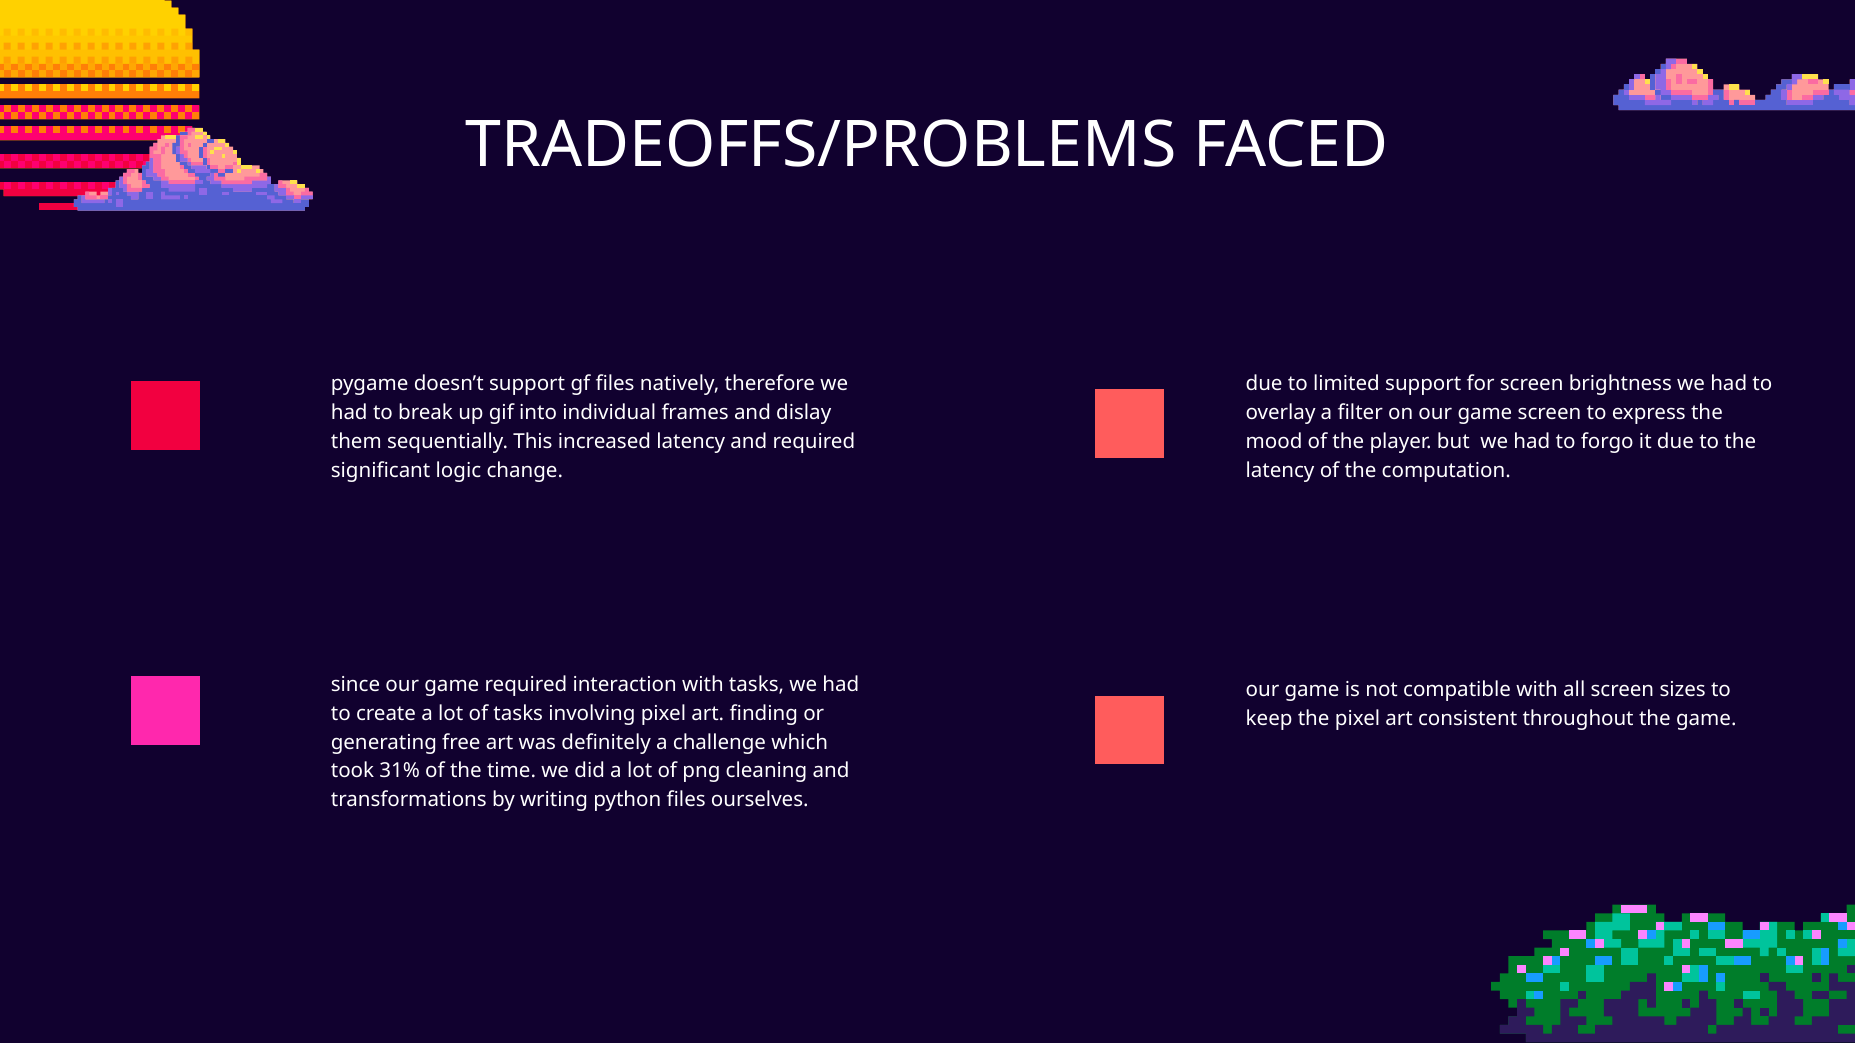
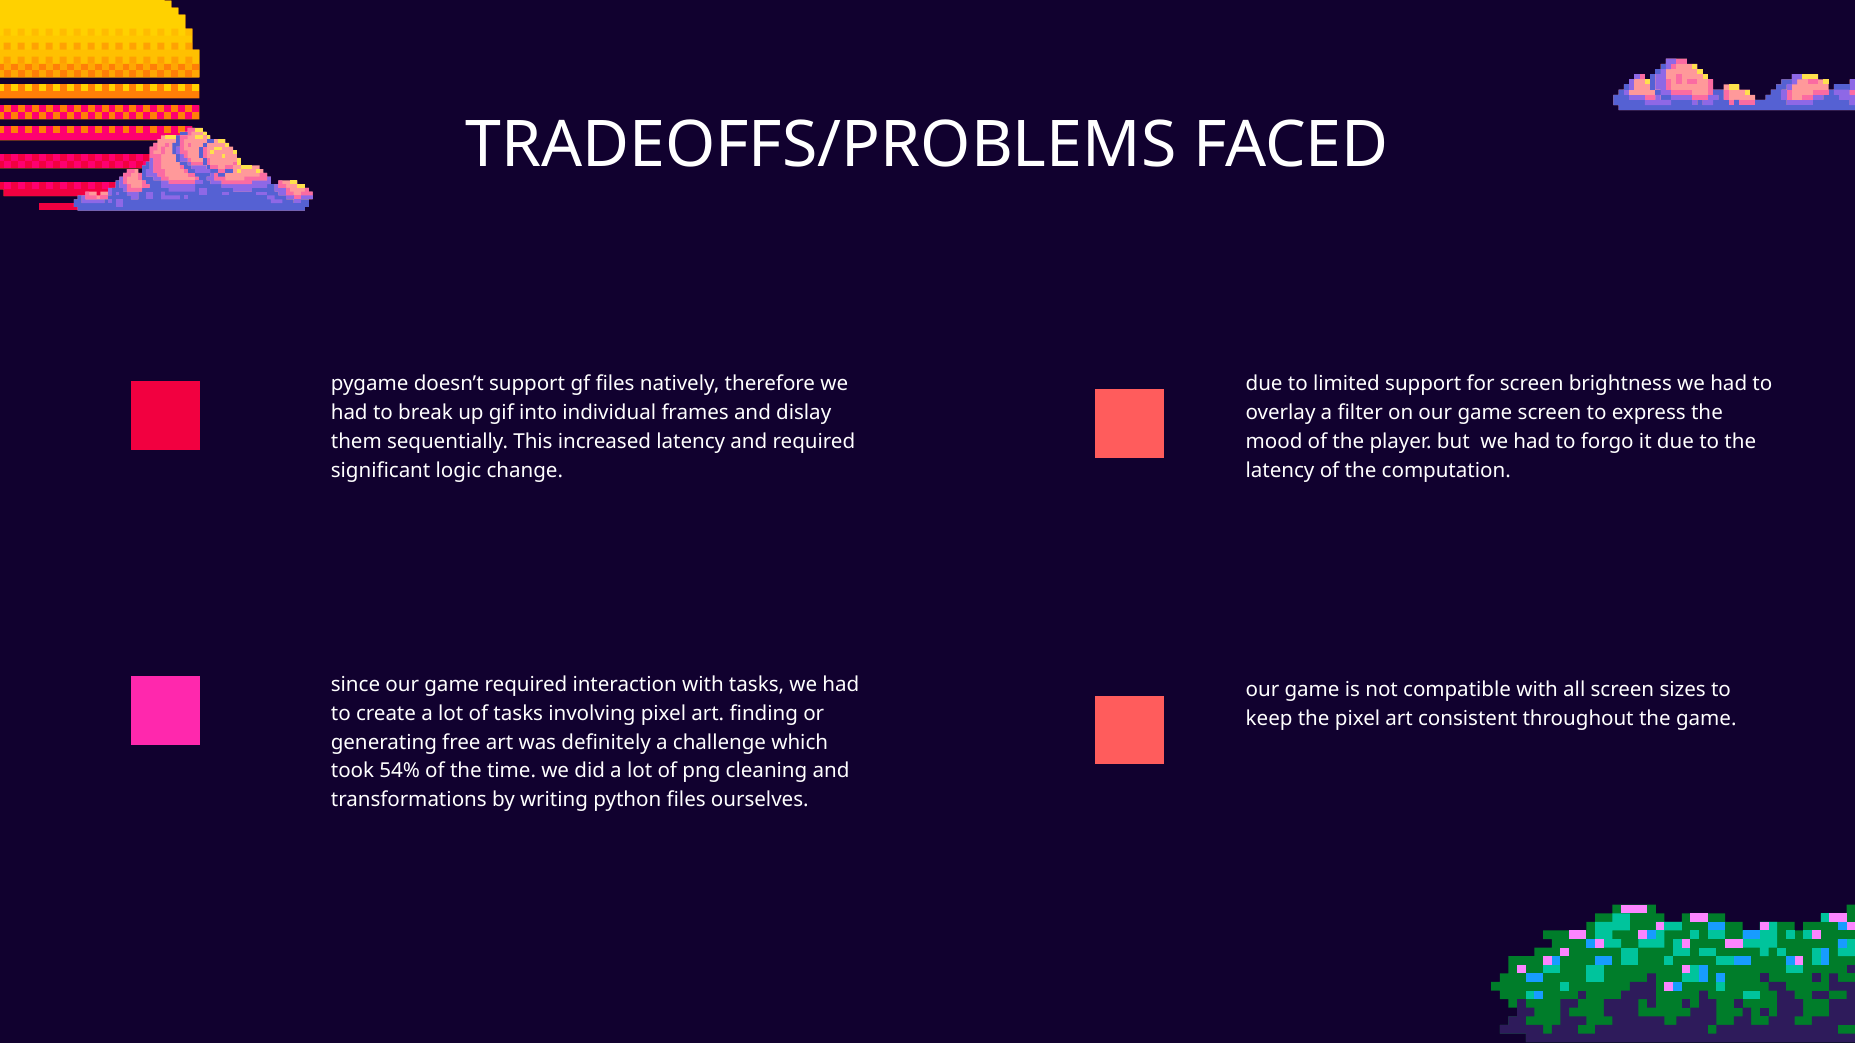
31%: 31% -> 54% (400, 771)
